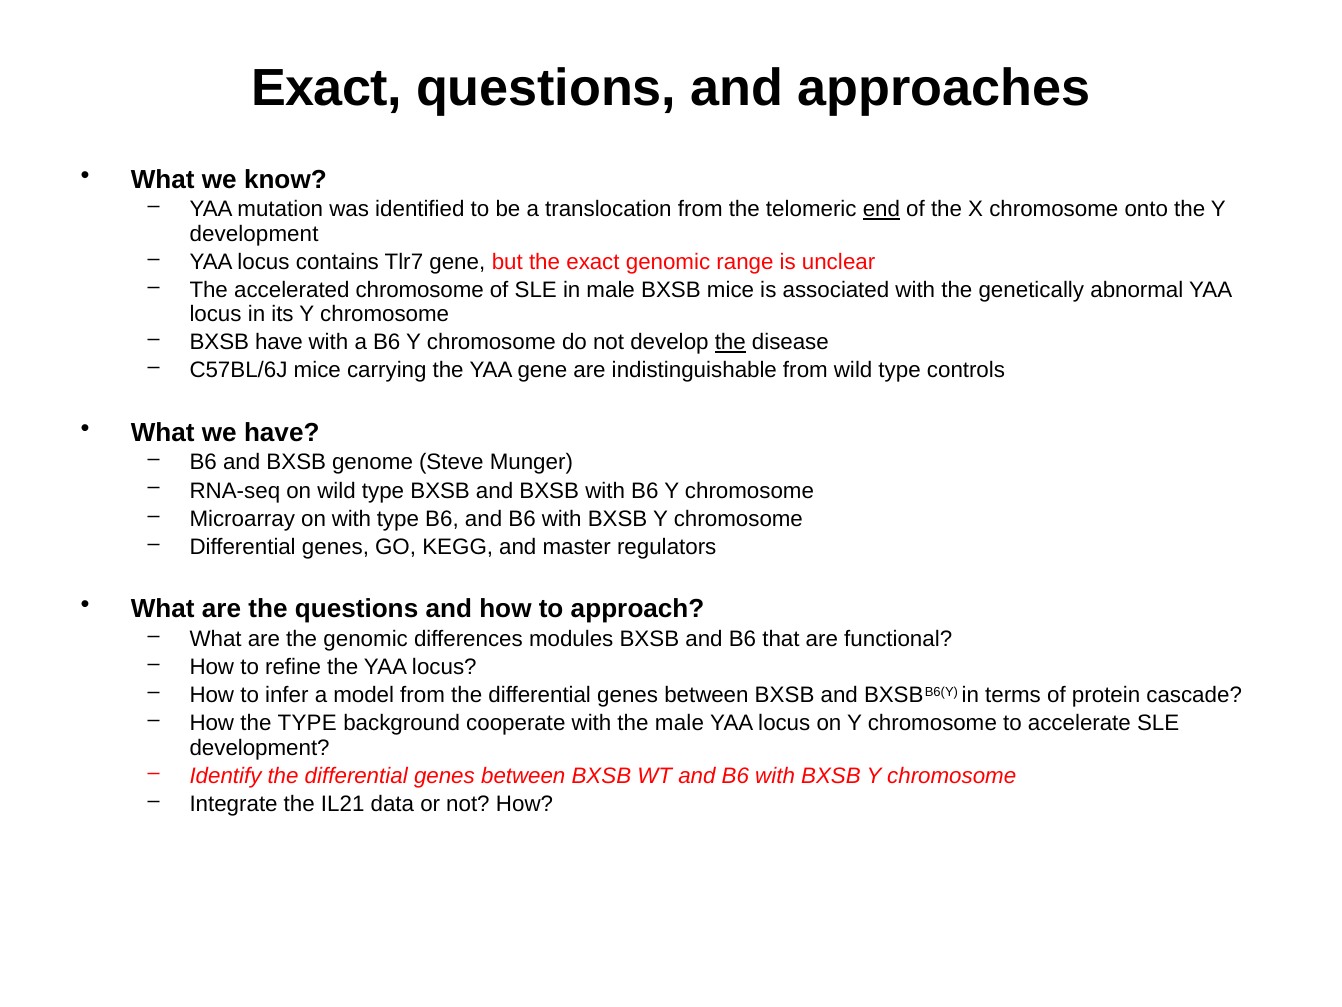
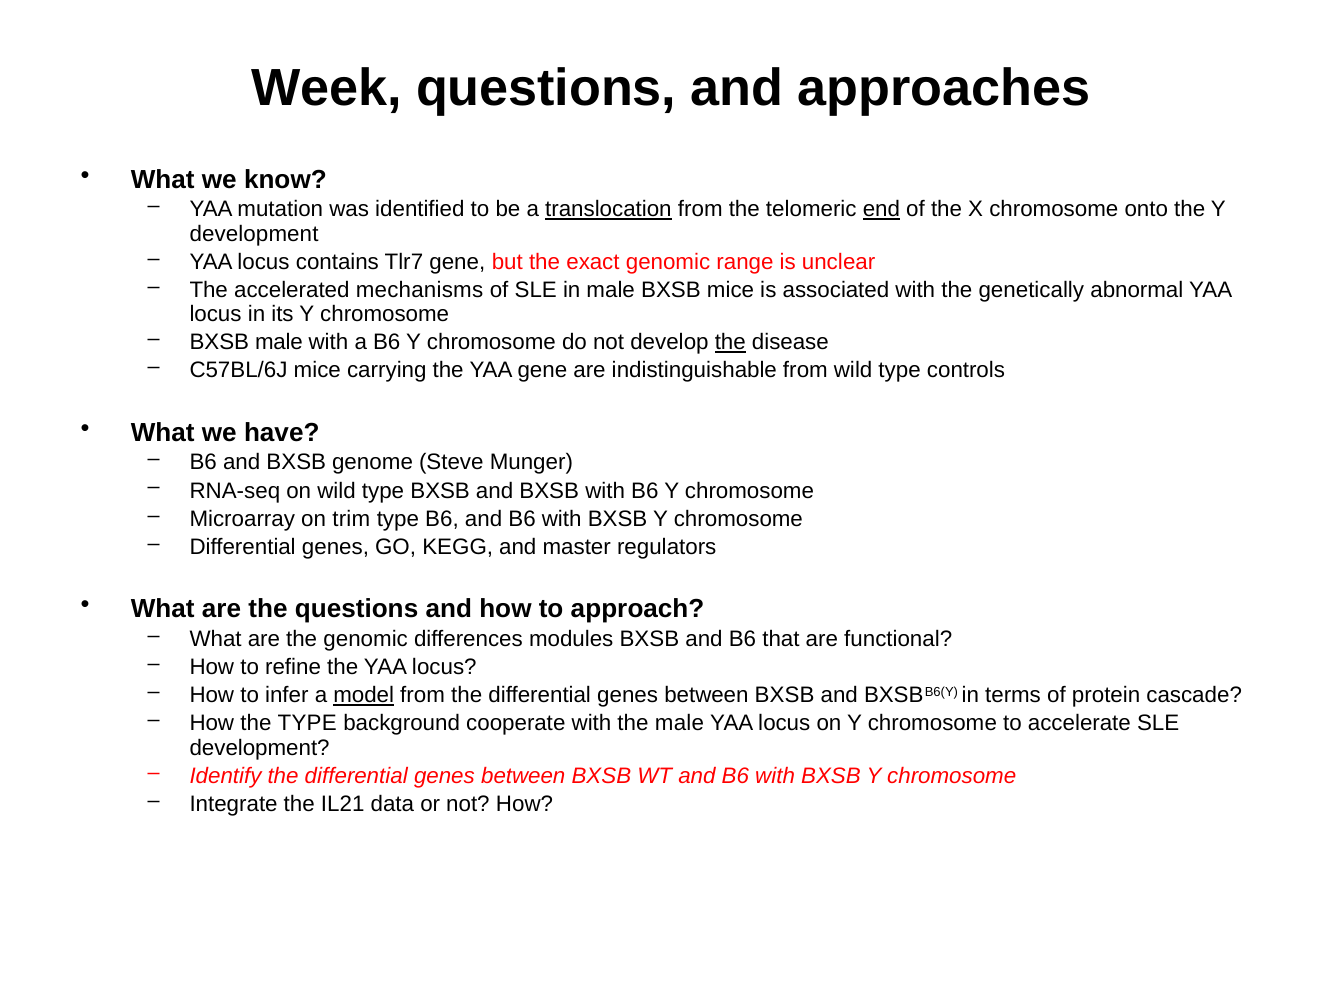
Exact: Exact -> Week (326, 88)
translocation underline: none -> present (608, 209)
accelerated chromosome: chromosome -> mechanisms (420, 290)
BXSB have: have -> male (279, 342)
on with: with -> trim (351, 519)
model underline: none -> present (364, 695)
